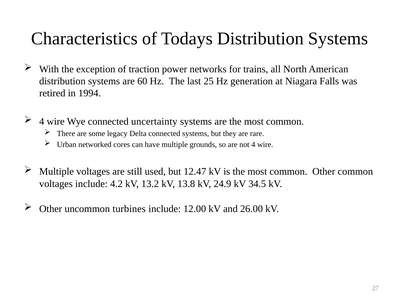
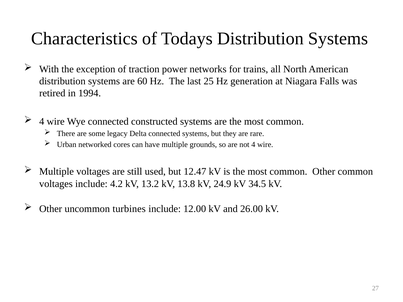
uncertainty: uncertainty -> constructed (154, 122)
